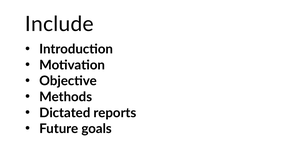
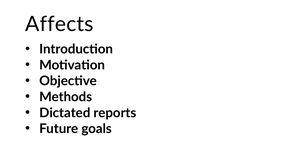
Include: Include -> Affects (59, 24)
